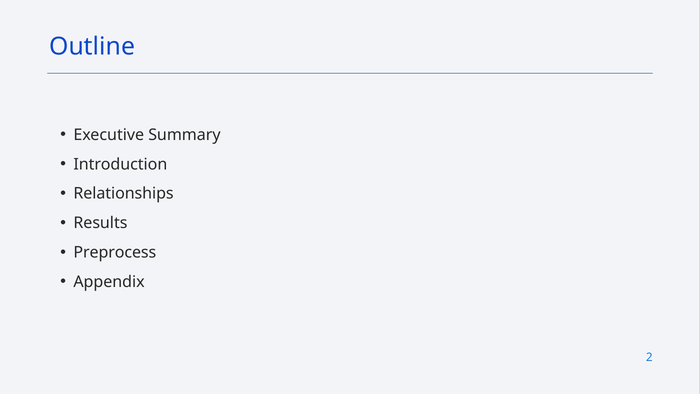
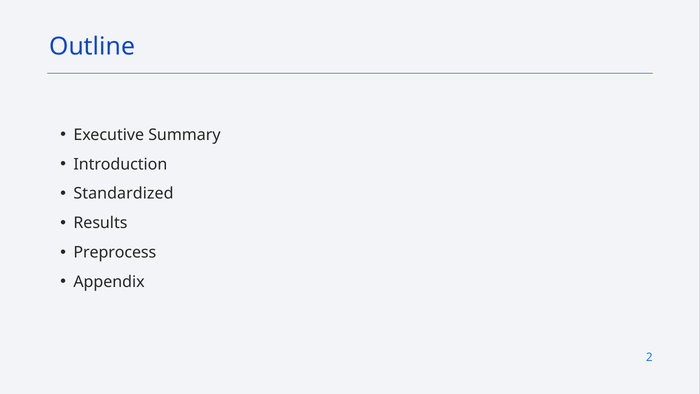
Relationships: Relationships -> Standardized (123, 194)
